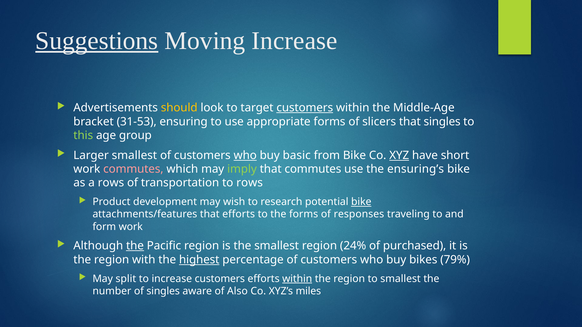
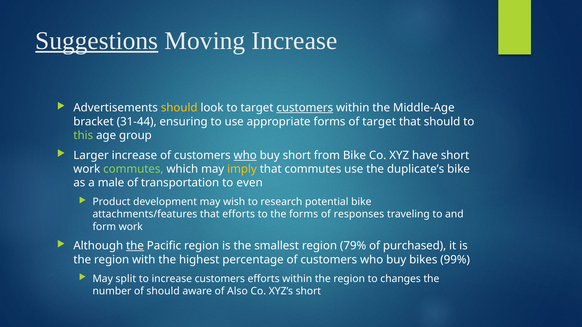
31-53: 31-53 -> 31-44 (137, 122)
of slicers: slicers -> target (379, 122)
that singles: singles -> should (442, 122)
Larger smallest: smallest -> increase (134, 155)
buy basic: basic -> short (297, 155)
XYZ underline: present -> none (399, 155)
commutes colour: pink -> light green (133, 169)
imply colour: light green -> yellow (242, 169)
ensuring’s: ensuring’s -> duplicate’s (416, 169)
a rows: rows -> male (111, 183)
to rows: rows -> even (250, 183)
bike underline: present -> none (361, 202)
24%: 24% -> 79% (353, 246)
highest underline: present -> none (199, 260)
79%: 79% -> 99% (455, 260)
within underline: present -> none (297, 279)
to smallest: smallest -> changes (401, 279)
of singles: singles -> should (163, 291)
XYZ’s miles: miles -> short (308, 291)
